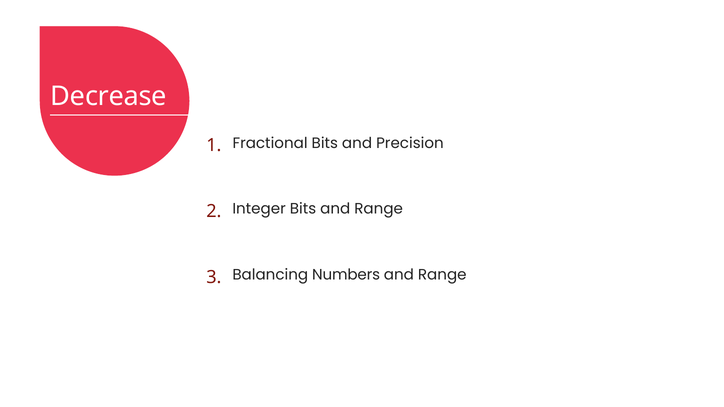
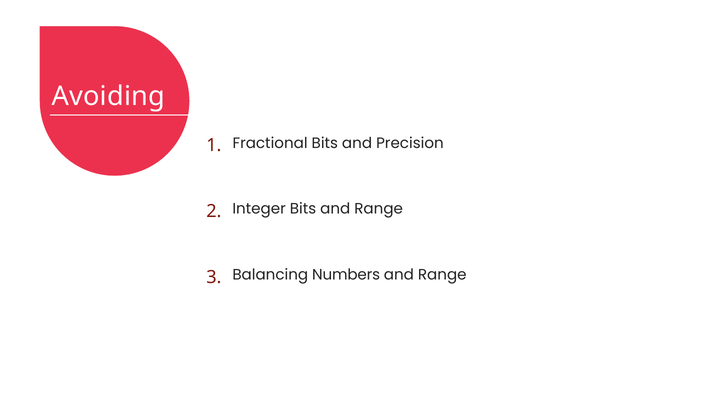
Decrease: Decrease -> Avoiding (108, 96)
